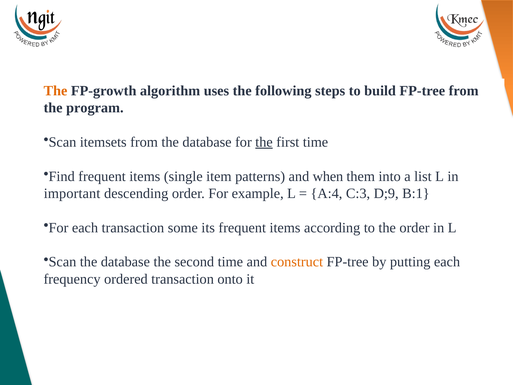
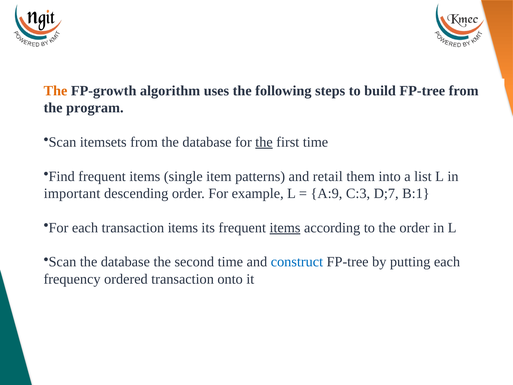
when: when -> retail (328, 176)
A:4: A:4 -> A:9 (326, 193)
D;9: D;9 -> D;7 (386, 193)
transaction some: some -> items (183, 228)
items underline: none -> present (285, 228)
construct colour: orange -> blue (297, 262)
